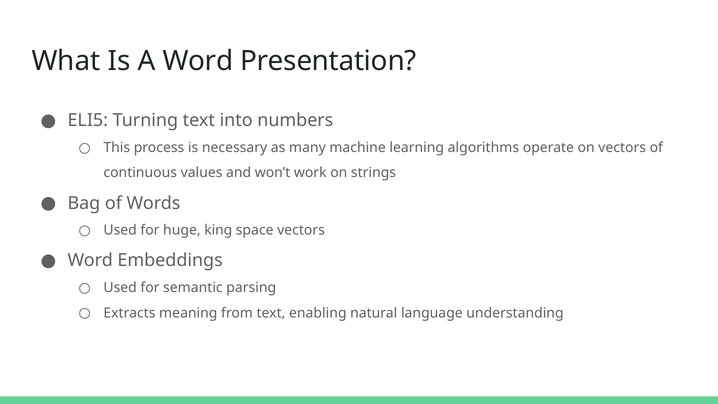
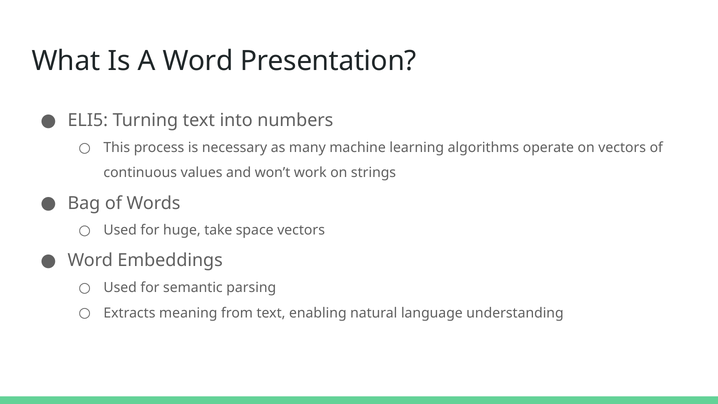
king: king -> take (218, 230)
